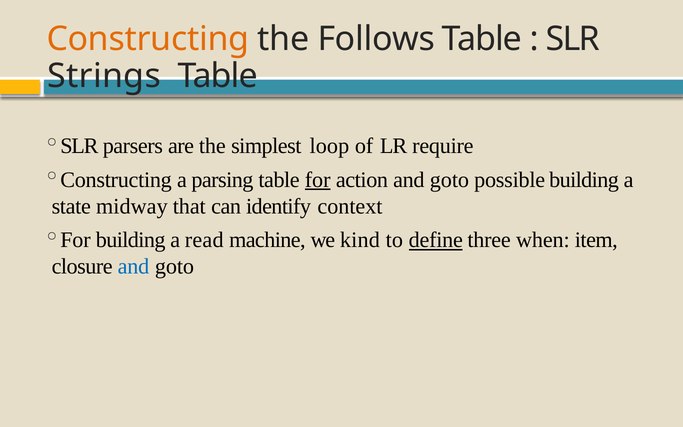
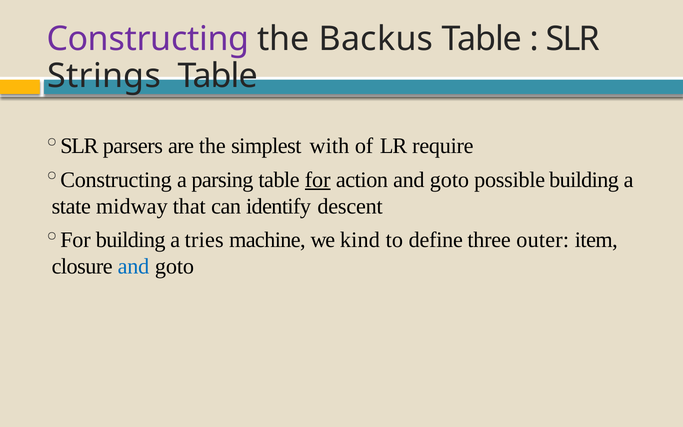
Constructing colour: orange -> purple (148, 39)
Follows: Follows -> Backus (376, 39)
loop: loop -> with (329, 146)
context: context -> descent (350, 206)
read: read -> tries (204, 240)
define underline: present -> none (436, 240)
when: when -> outer (543, 240)
